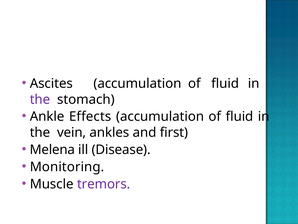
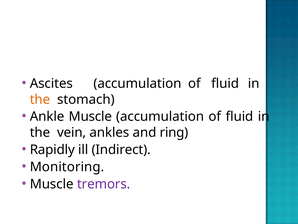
the colour: purple -> orange (40, 99)
Ankle Effects: Effects -> Muscle (90, 116)
first: first -> ring (174, 132)
Melena: Melena -> Rapidly (52, 149)
Disease: Disease -> Indirect (121, 149)
